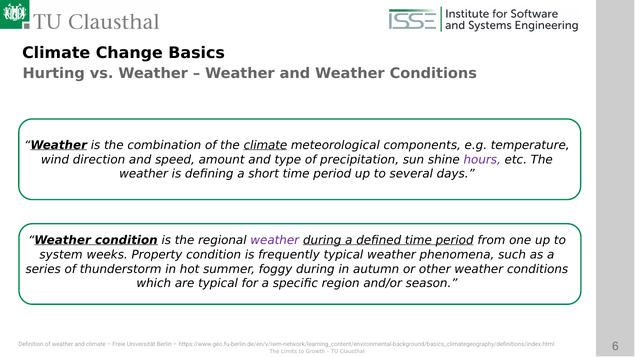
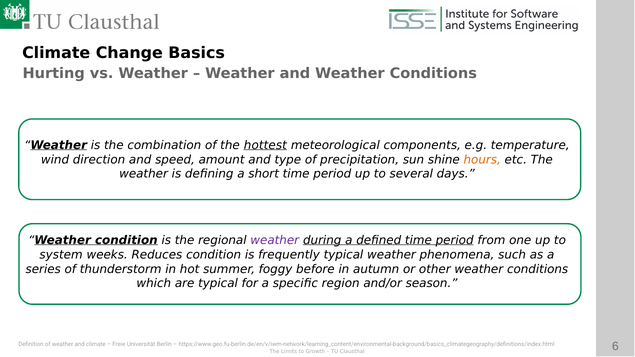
the climate: climate -> hottest (265, 145)
hours colour: purple -> orange (482, 160)
Property: Property -> Reduces (157, 255)
foggy during: during -> before (315, 269)
